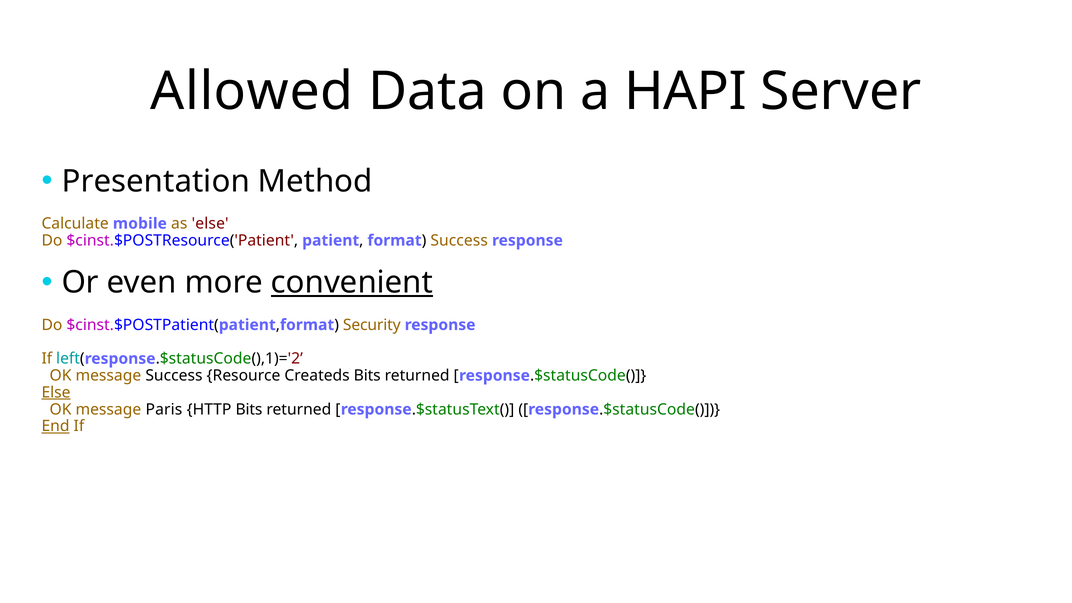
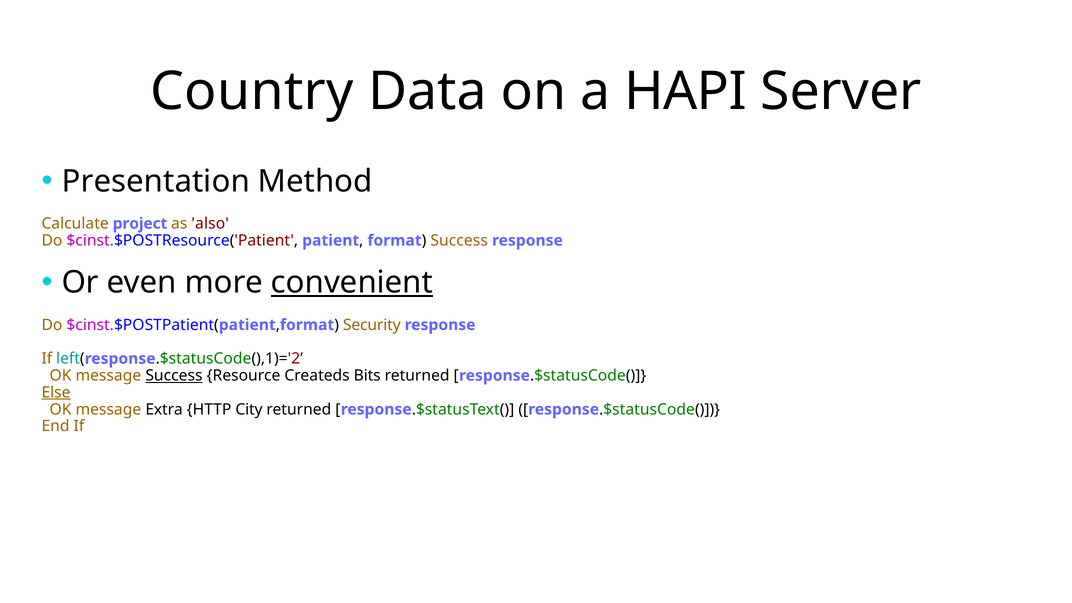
Allowed: Allowed -> Country (252, 91)
mobile: mobile -> project (140, 224)
as else: else -> also (210, 224)
Success underline: none -> present (174, 376)
Paris: Paris -> Extra (164, 409)
HTTP Bits: Bits -> City (249, 409)
End underline: present -> none (56, 426)
